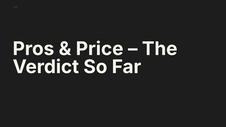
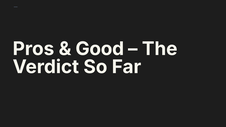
Price: Price -> Good (100, 49)
